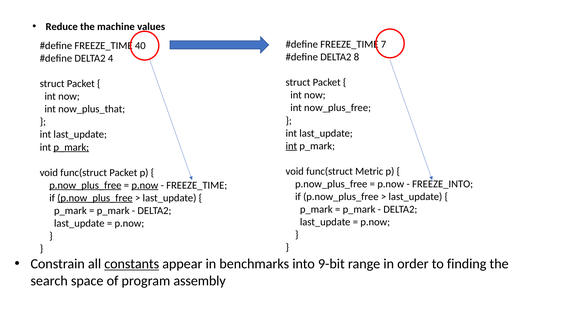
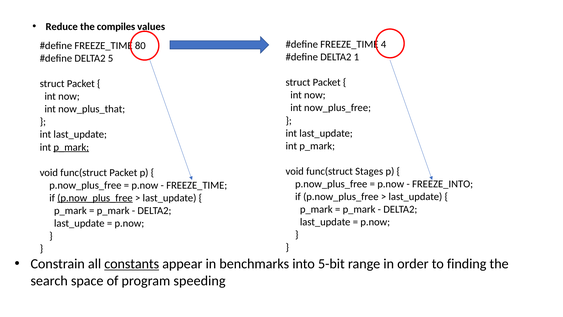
machine: machine -> compiles (116, 27)
7: 7 -> 4 (384, 44)
40: 40 -> 80 (140, 46)
8: 8 -> 1 (356, 57)
4: 4 -> 5 (111, 58)
int underline: present -> none (291, 146)
Metric: Metric -> Stages (369, 171)
p.now_plus_free underline: present -> none (85, 185)
p.now underline: present -> none (145, 185)
9-bit: 9-bit -> 5-bit (331, 264)
assembly: assembly -> speeding (199, 281)
